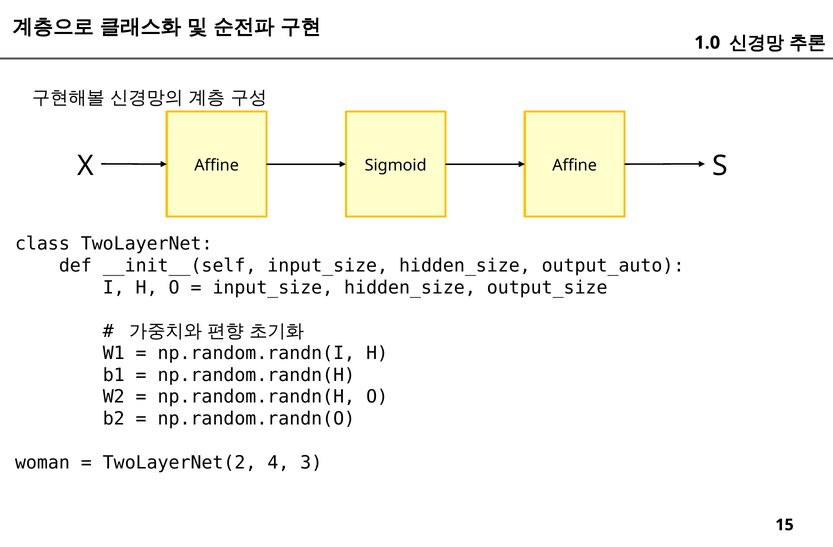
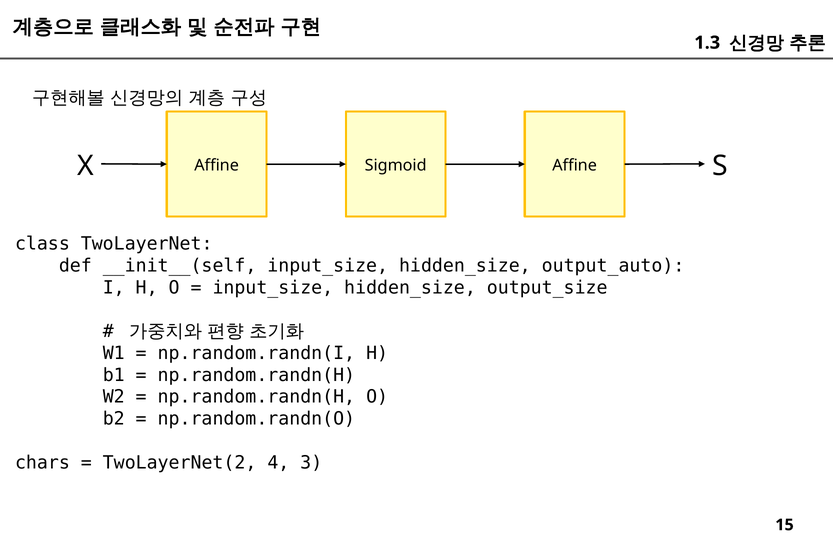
1.0: 1.0 -> 1.3 (707, 43)
woman: woman -> chars (42, 463)
